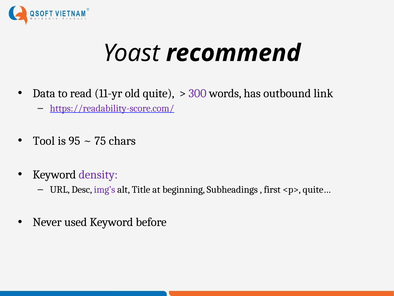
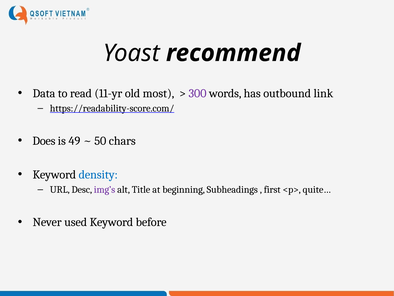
quite: quite -> most (158, 93)
https://readability-score.com/ colour: purple -> black (112, 108)
Tool: Tool -> Does (44, 141)
95: 95 -> 49 (74, 141)
75: 75 -> 50 (100, 141)
density colour: purple -> blue (98, 174)
